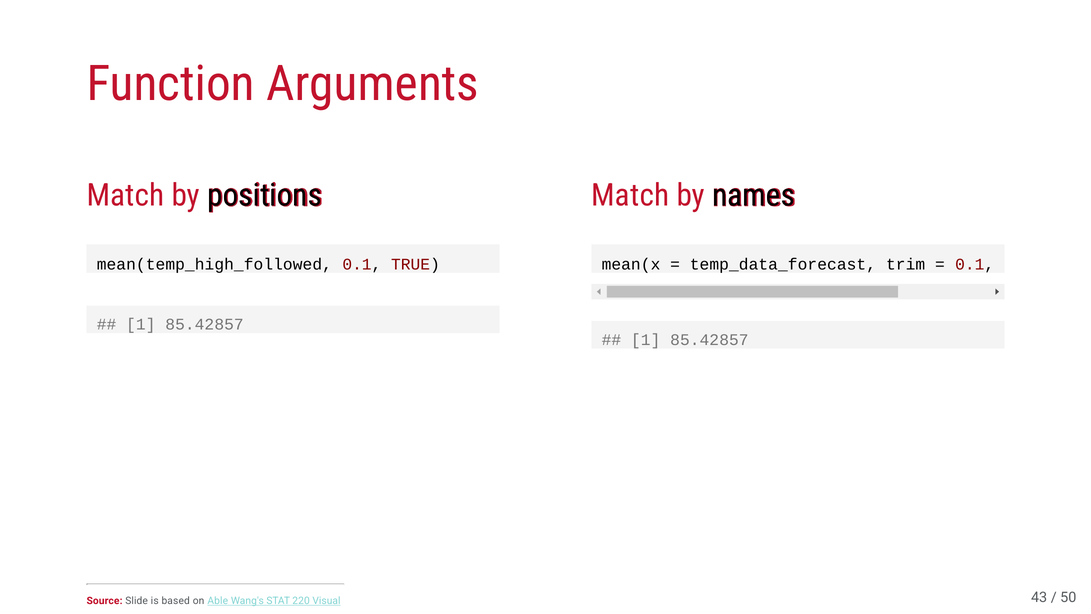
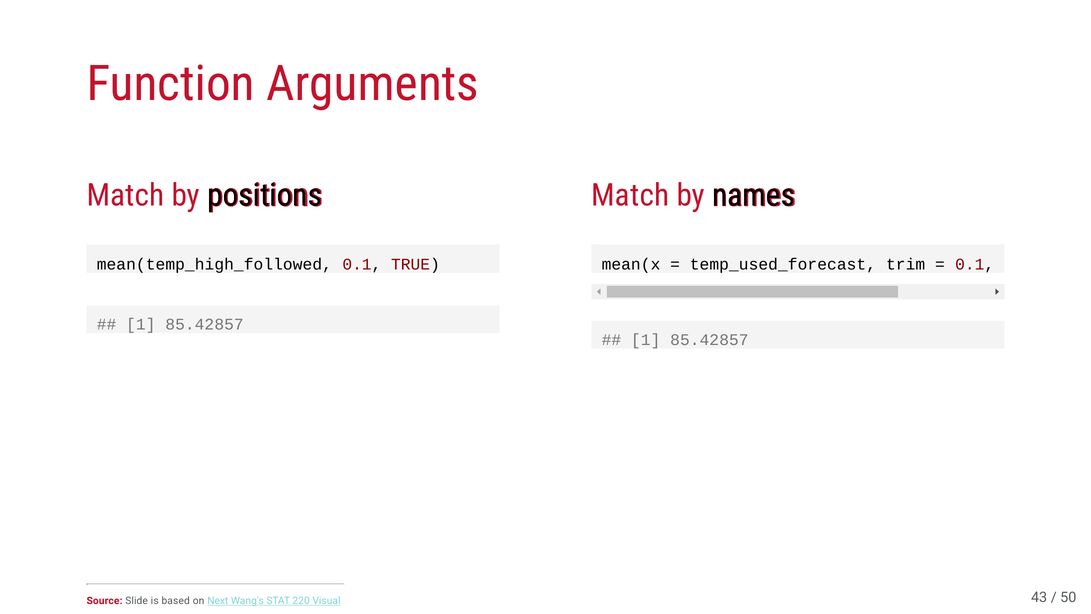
temp_data_forecast: temp_data_forecast -> temp_used_forecast (783, 264)
Able: Able -> Next (218, 601)
